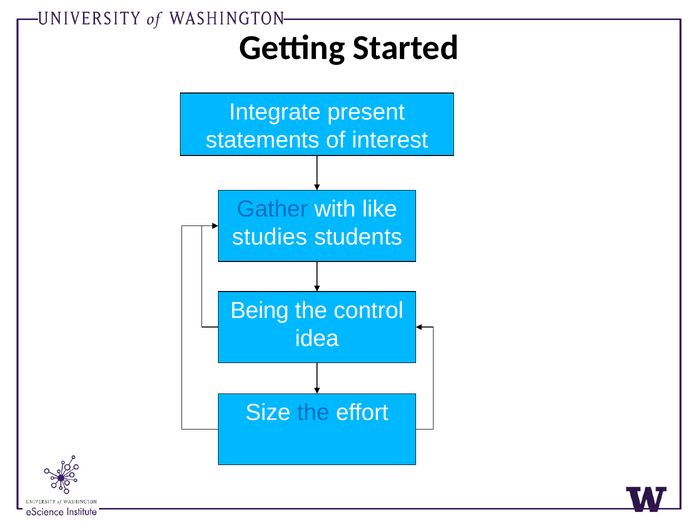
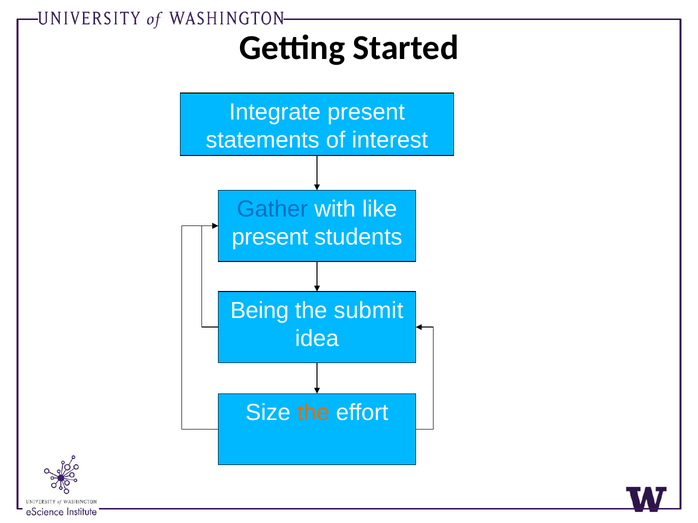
studies: studies -> present (270, 237)
control: control -> submit (369, 311)
the colour: blue -> orange (313, 413)
